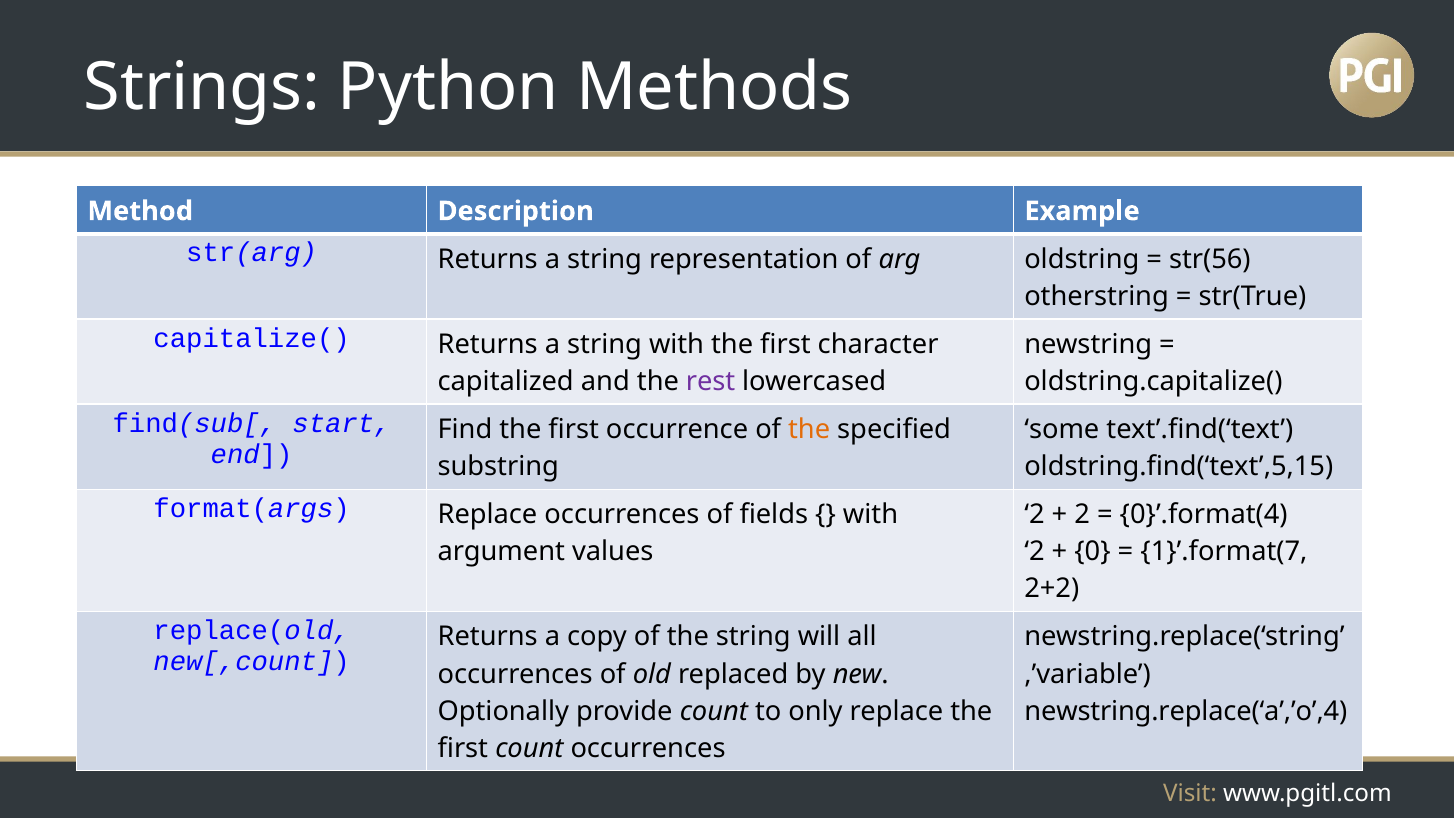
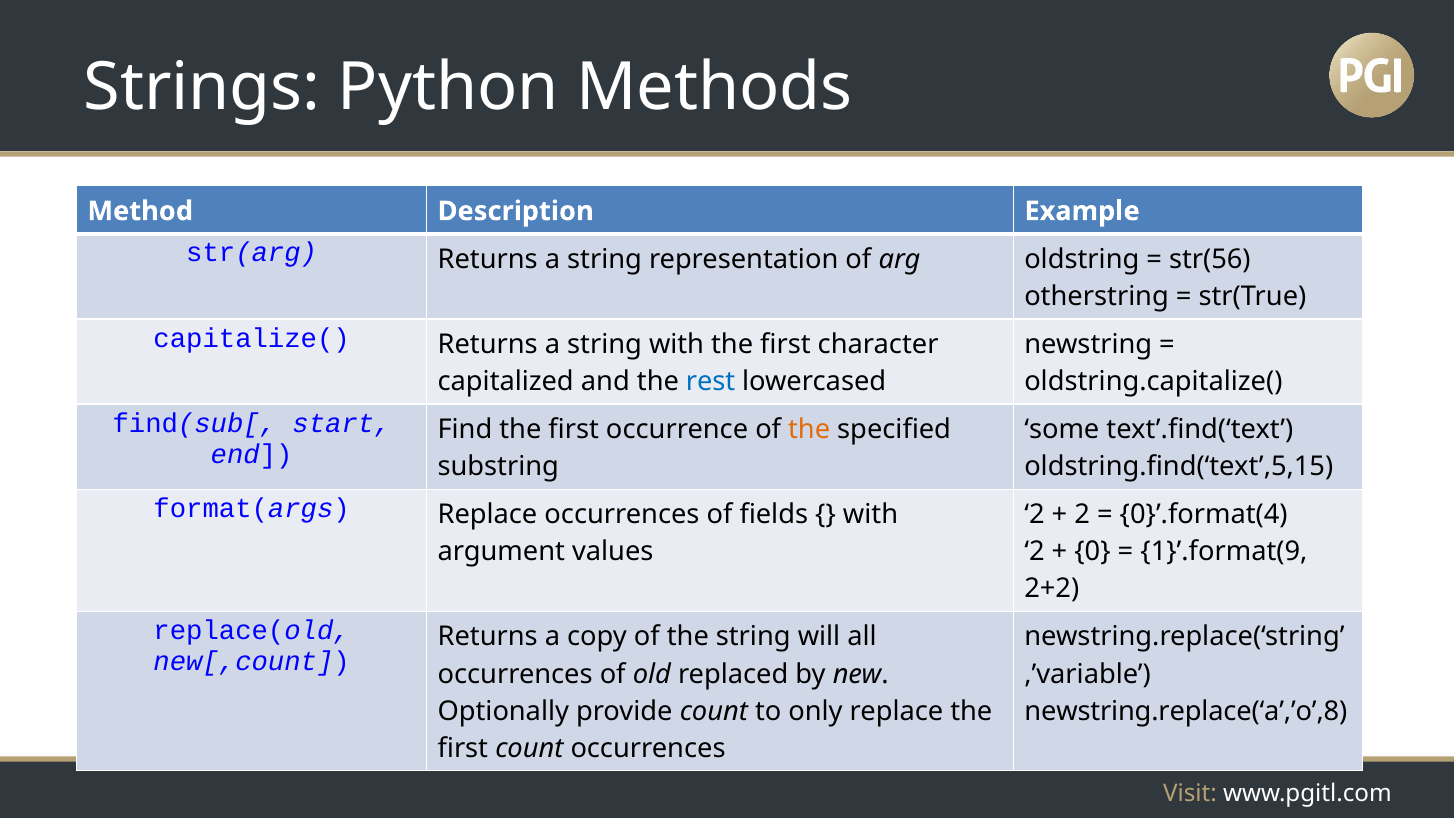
rest colour: purple -> blue (711, 381)
1}’.format(7: 1}’.format(7 -> 1}’.format(9 (1224, 552)
newstring.replace(‘a’,’o’,4: newstring.replace(‘a’,’o’,4 -> newstring.replace(‘a’,’o’,8 (1186, 711)
